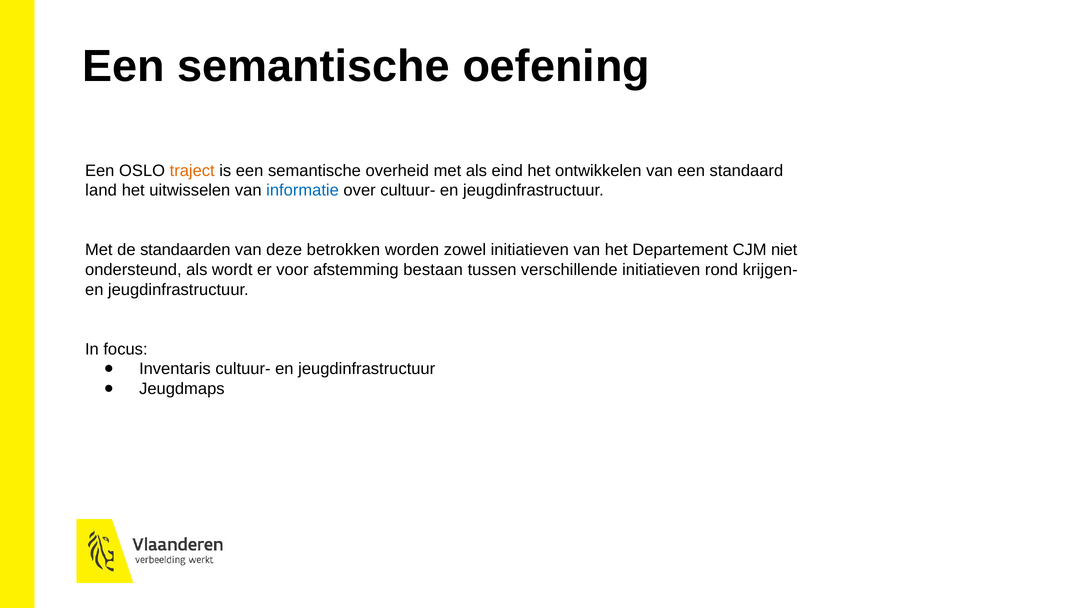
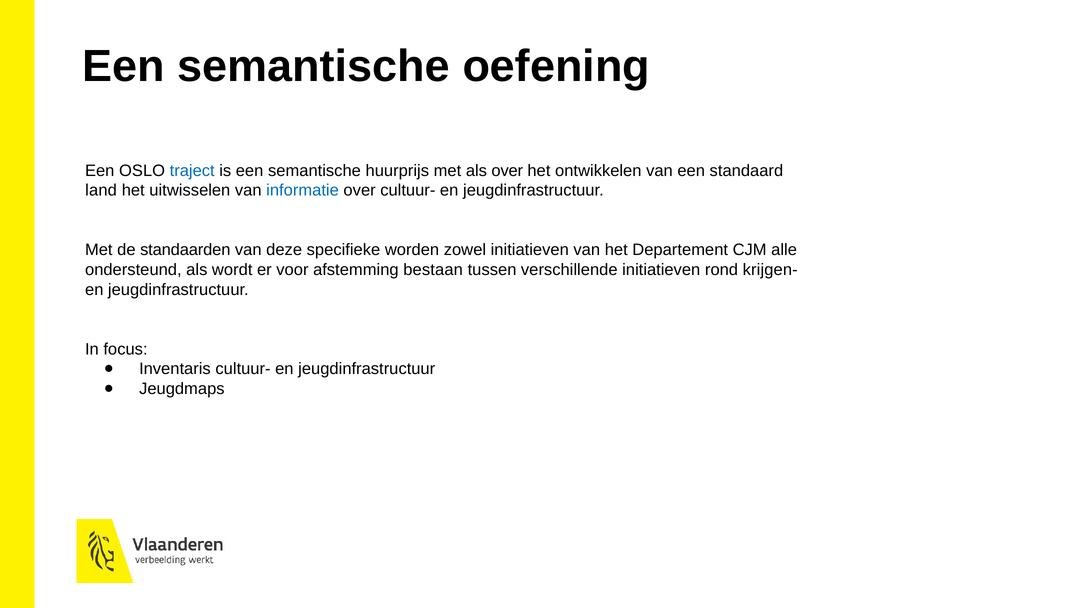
traject colour: orange -> blue (192, 171)
overheid: overheid -> huurprijs (397, 171)
als eind: eind -> over (507, 171)
betrokken: betrokken -> specifieke (343, 250)
niet: niet -> alle (784, 250)
